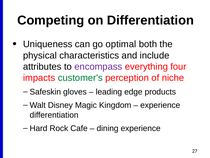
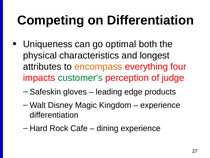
include: include -> longest (155, 55)
encompass colour: purple -> orange (98, 66)
niche: niche -> judge (173, 78)
